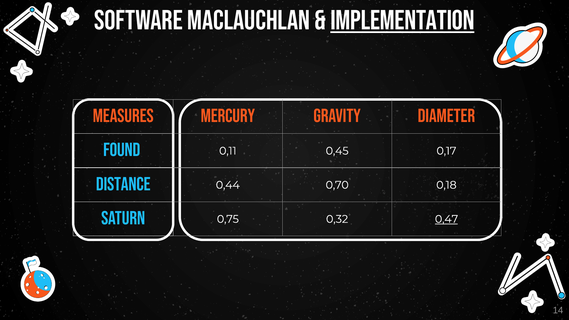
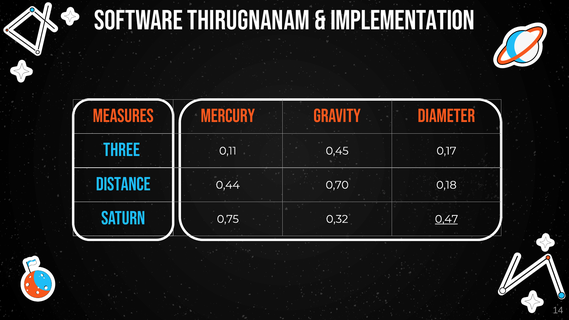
Maclauchlan: Maclauchlan -> Thirugnanam (248, 20)
Implementation underline: present -> none (402, 20)
FOUND: FOUND -> THREE (122, 150)
